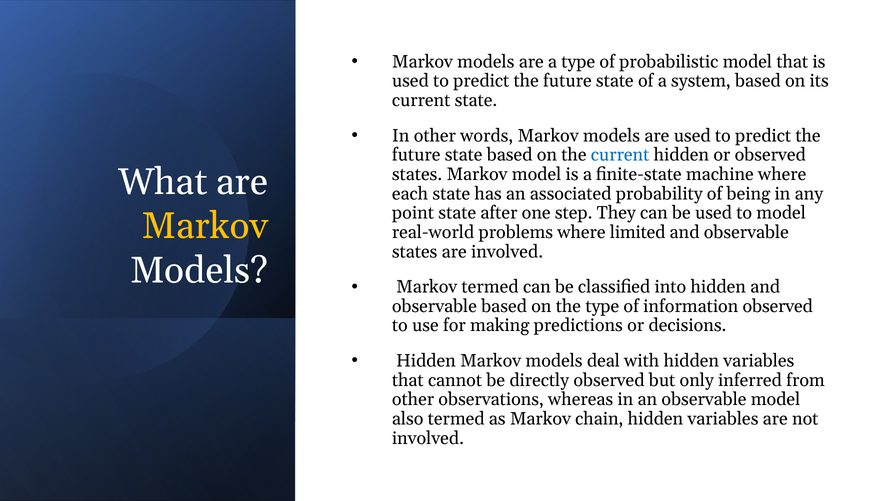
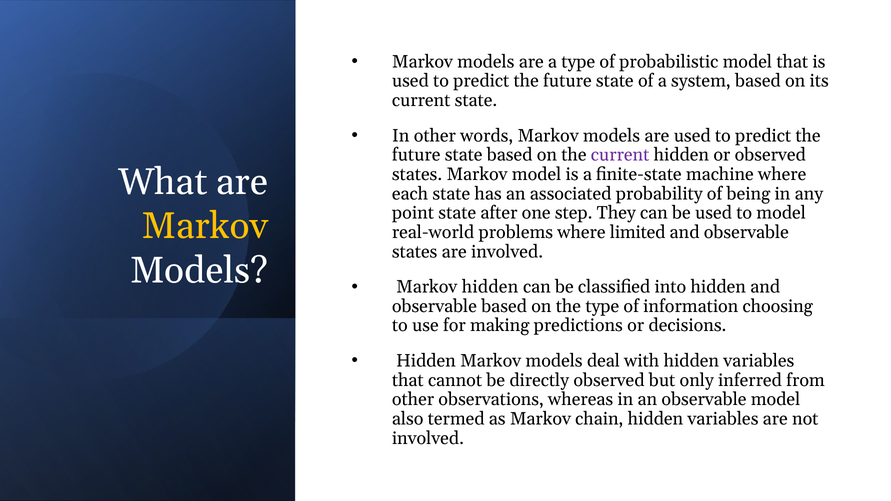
current colour: blue -> purple (620, 155)
Markov termed: termed -> hidden (490, 287)
information observed: observed -> choosing (778, 306)
